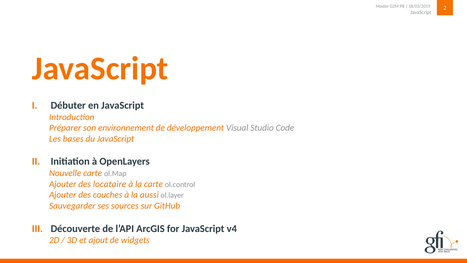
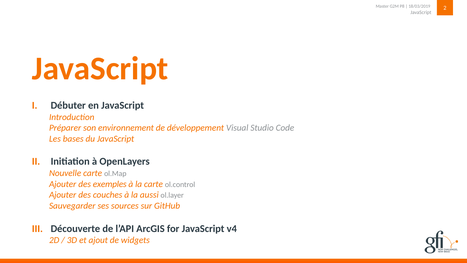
locataire: locataire -> exemples (110, 184)
